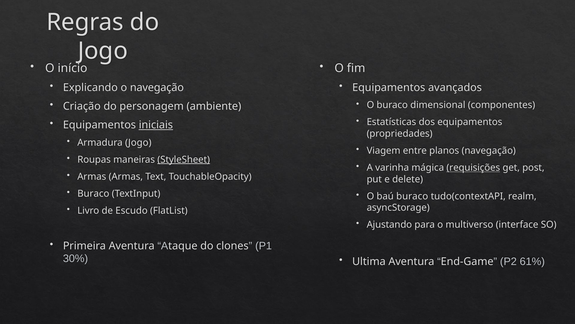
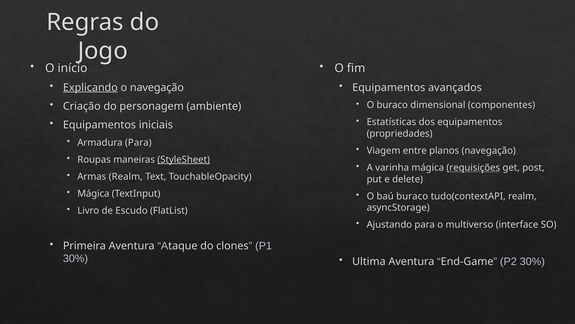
Explicando underline: none -> present (90, 87)
iniciais underline: present -> none (156, 125)
Armadura Jogo: Jogo -> Para (138, 142)
Armas Armas: Armas -> Realm (126, 176)
Buraco: Buraco -> Mágica (93, 193)
P2 61%: 61% -> 30% (532, 261)
